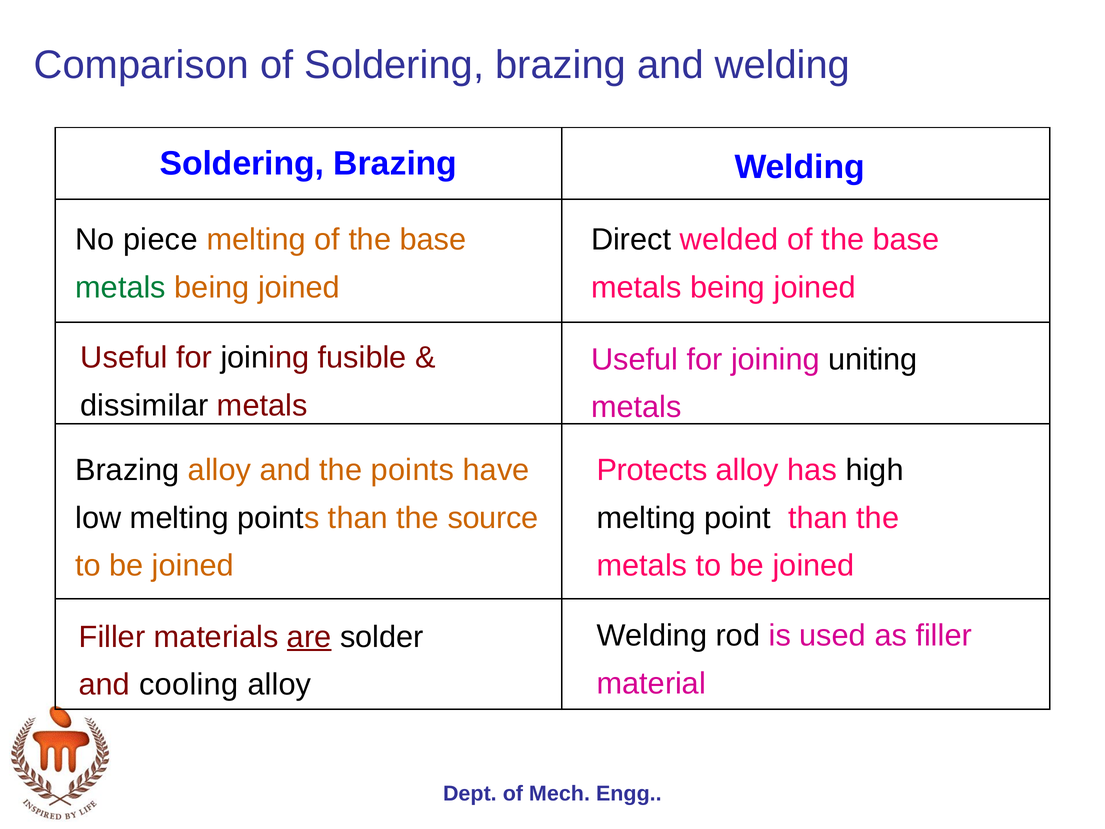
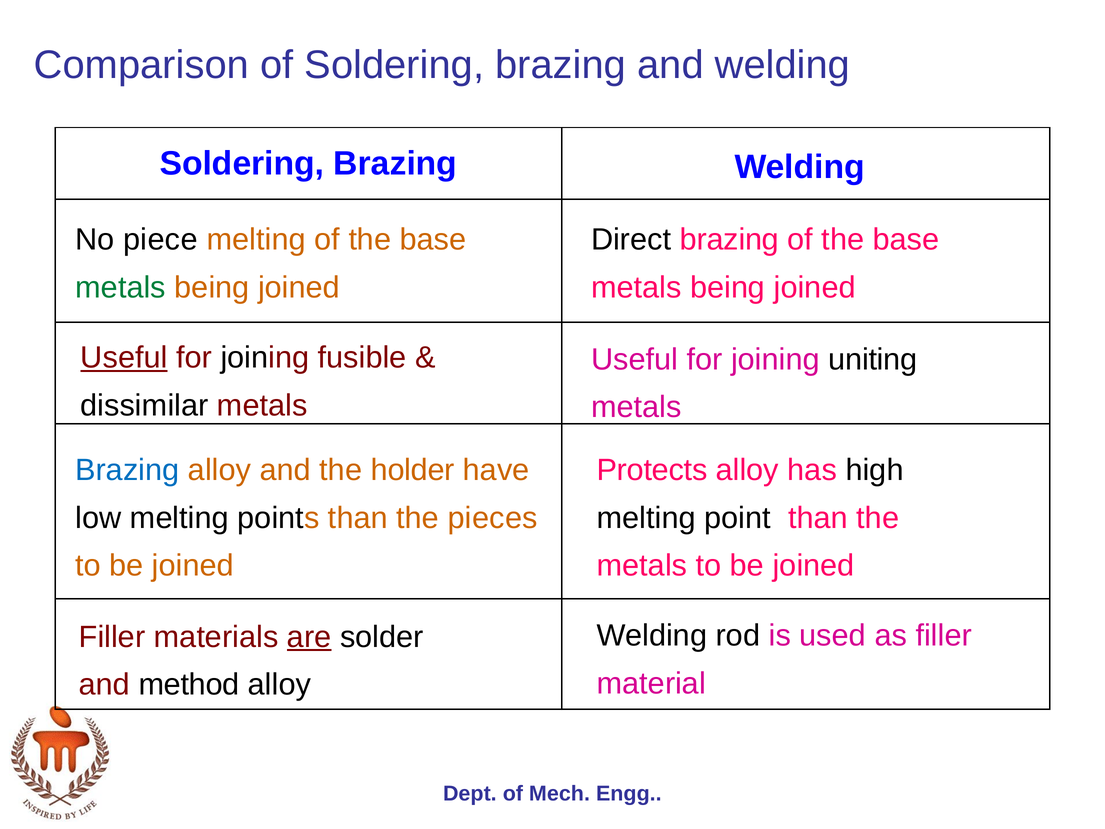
Direct welded: welded -> brazing (729, 240)
Useful underline: none -> present (124, 358)
Brazing colour: black -> blue (127, 470)
the points: points -> holder (413, 470)
source: source -> pieces (493, 518)
cooling: cooling -> method (189, 685)
